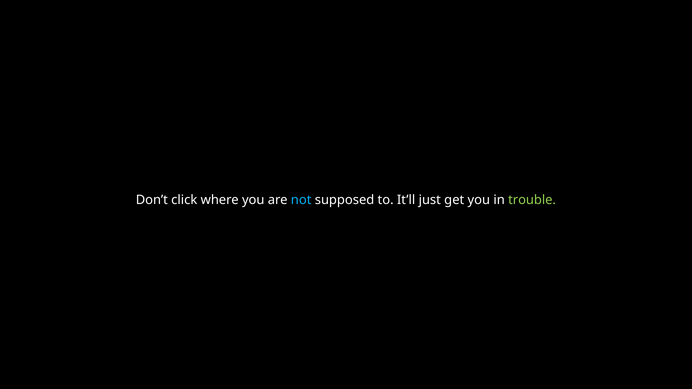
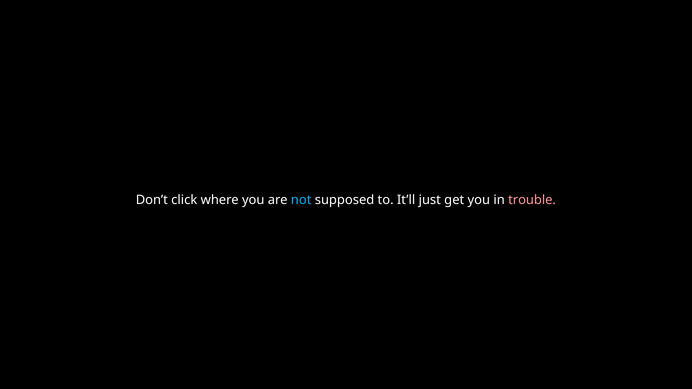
trouble colour: light green -> pink (532, 200)
